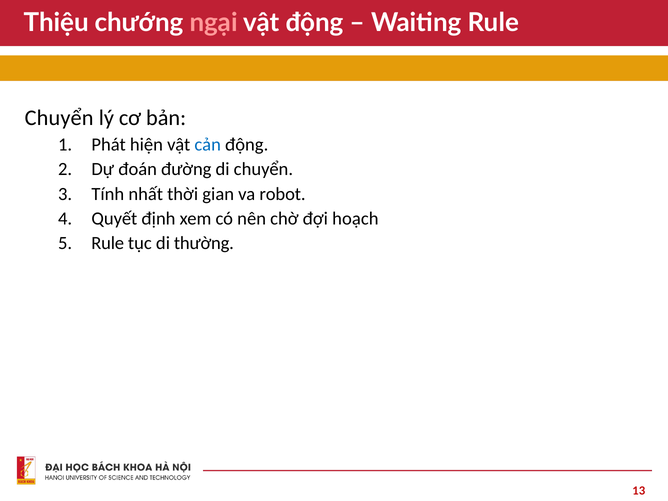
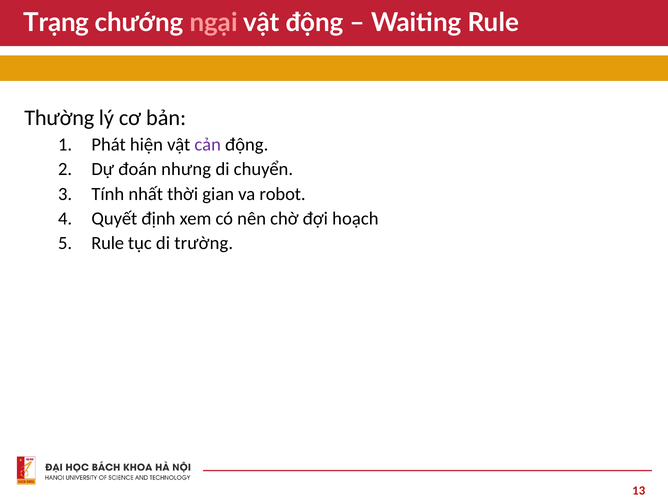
Thiệu: Thiệu -> Trạng (56, 23)
Chuyển: Chuyển -> Thường (59, 118)
cản colour: blue -> purple (208, 145)
đường: đường -> nhưng (186, 169)
thường: thường -> trường (204, 243)
